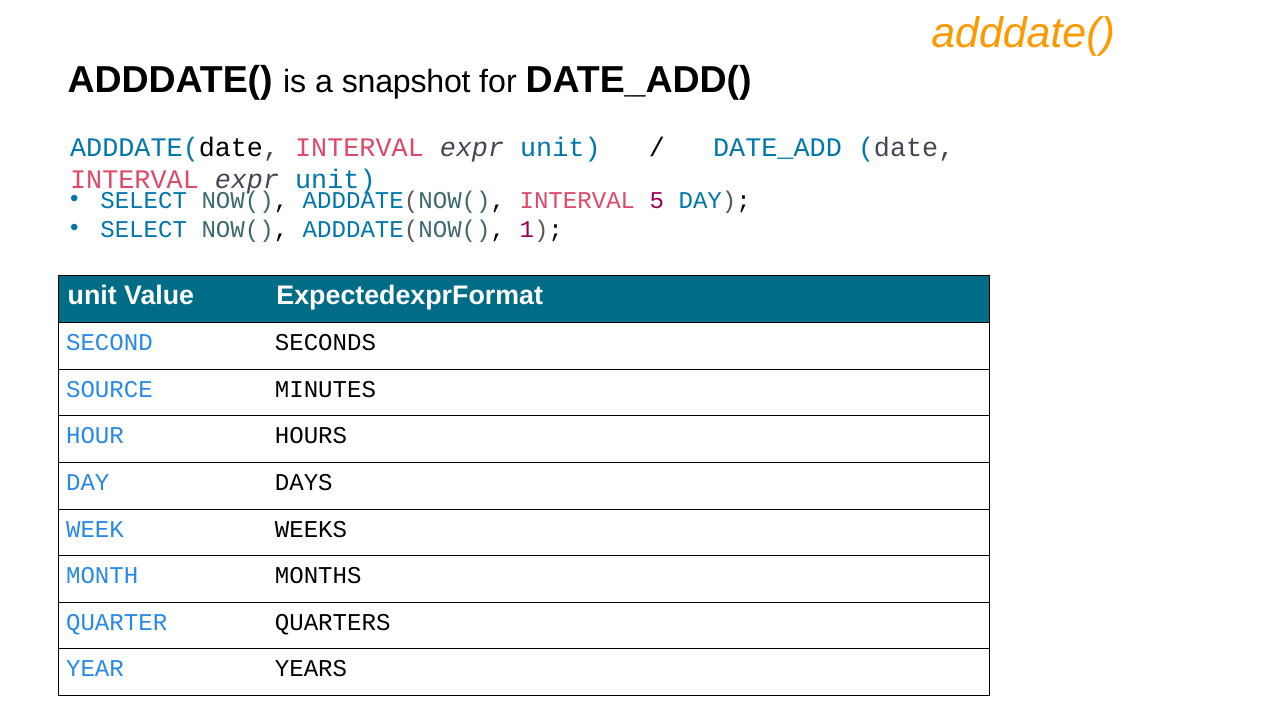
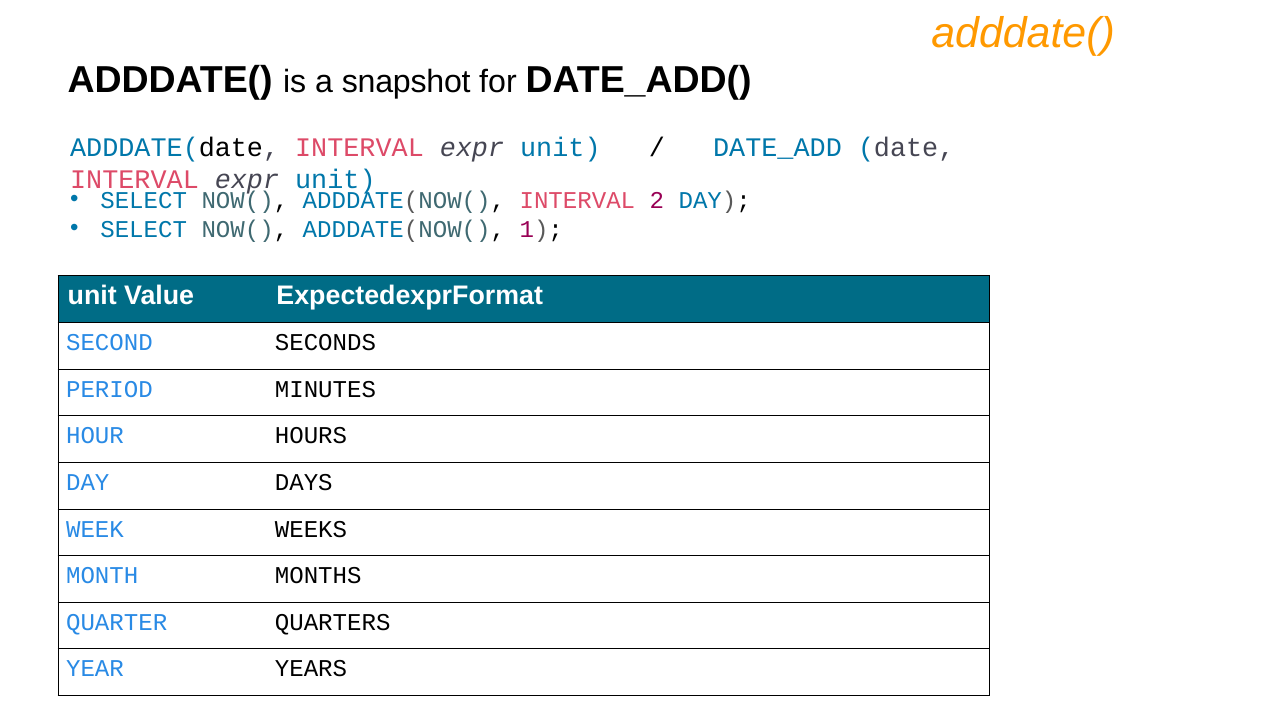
5: 5 -> 2 (657, 200)
SOURCE: SOURCE -> PERIOD (109, 389)
